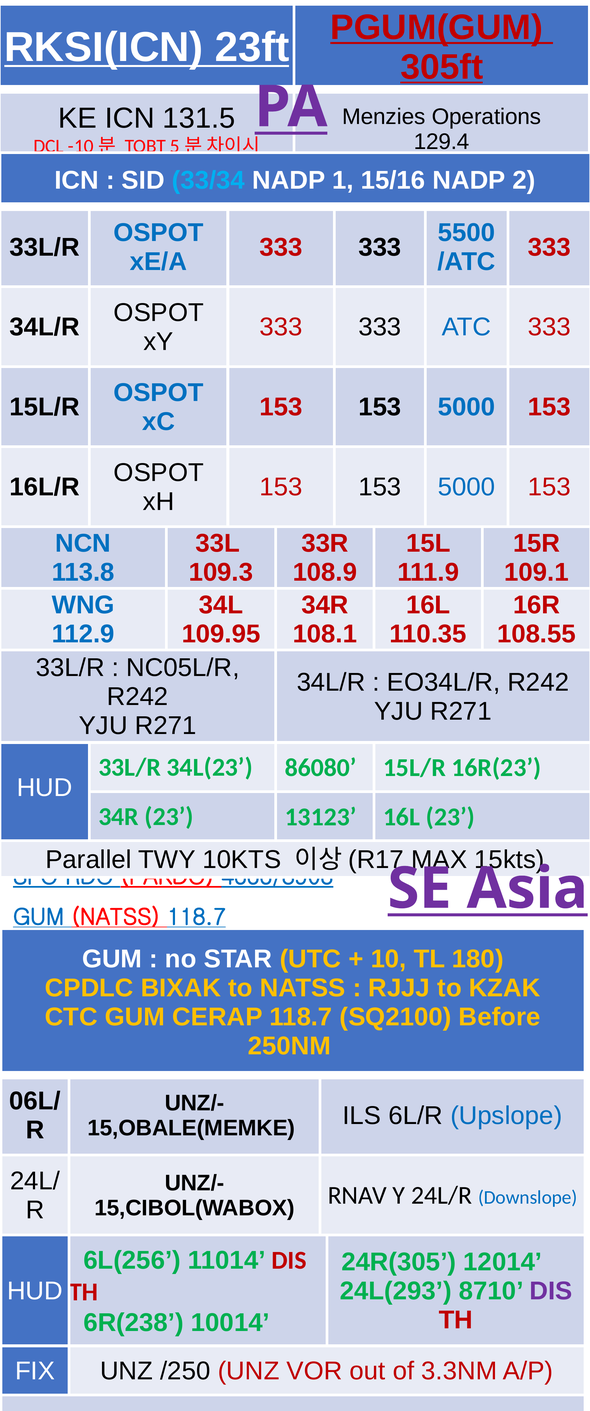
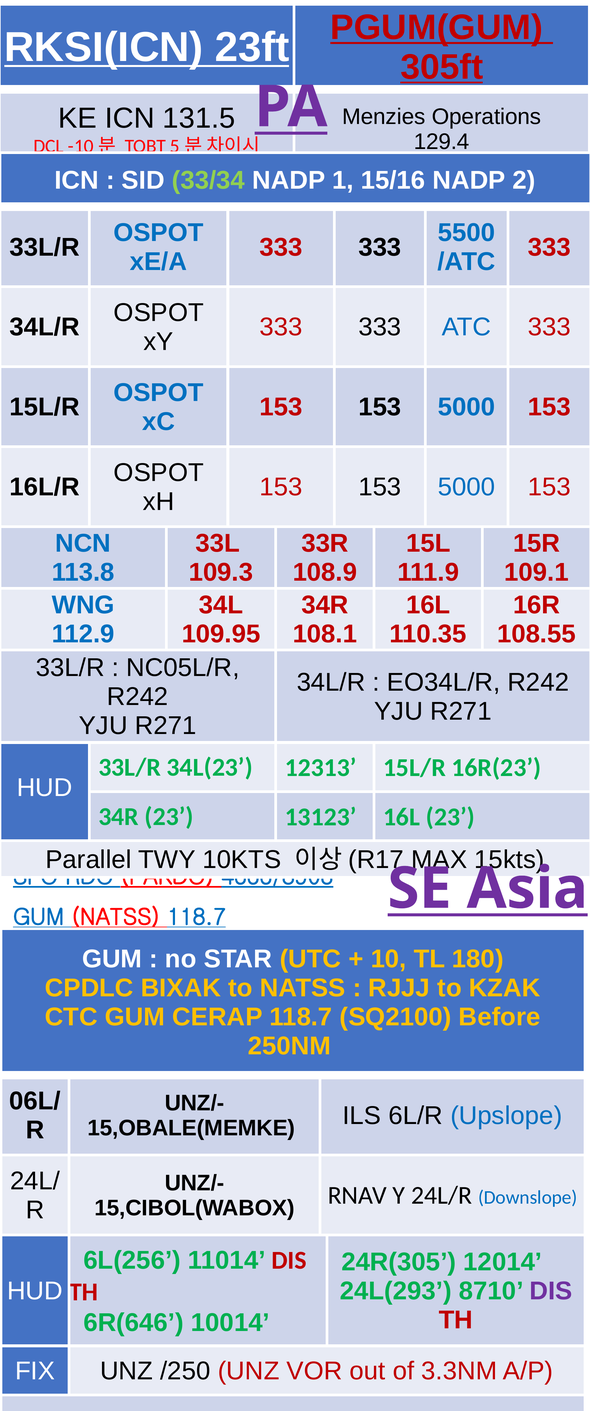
33/34 colour: light blue -> light green (208, 180)
86080: 86080 -> 12313 (321, 768)
6R(238: 6R(238 -> 6R(646 (134, 1323)
